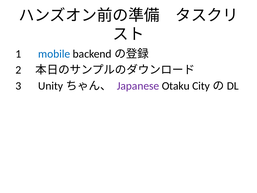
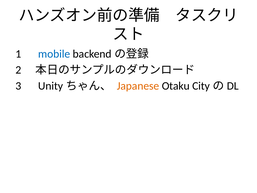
Japanese colour: purple -> orange (138, 86)
